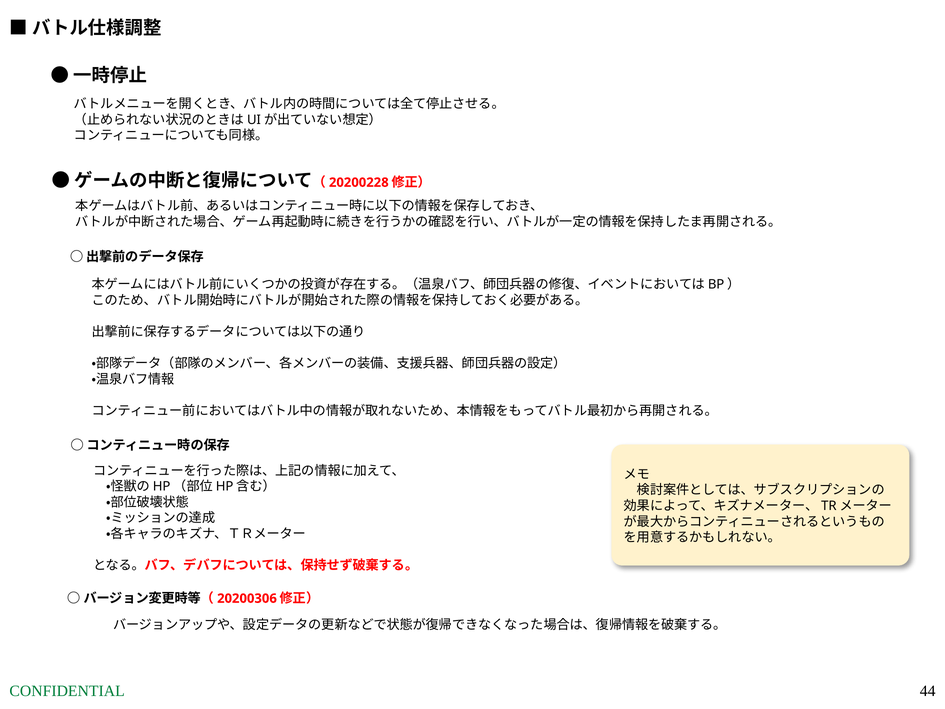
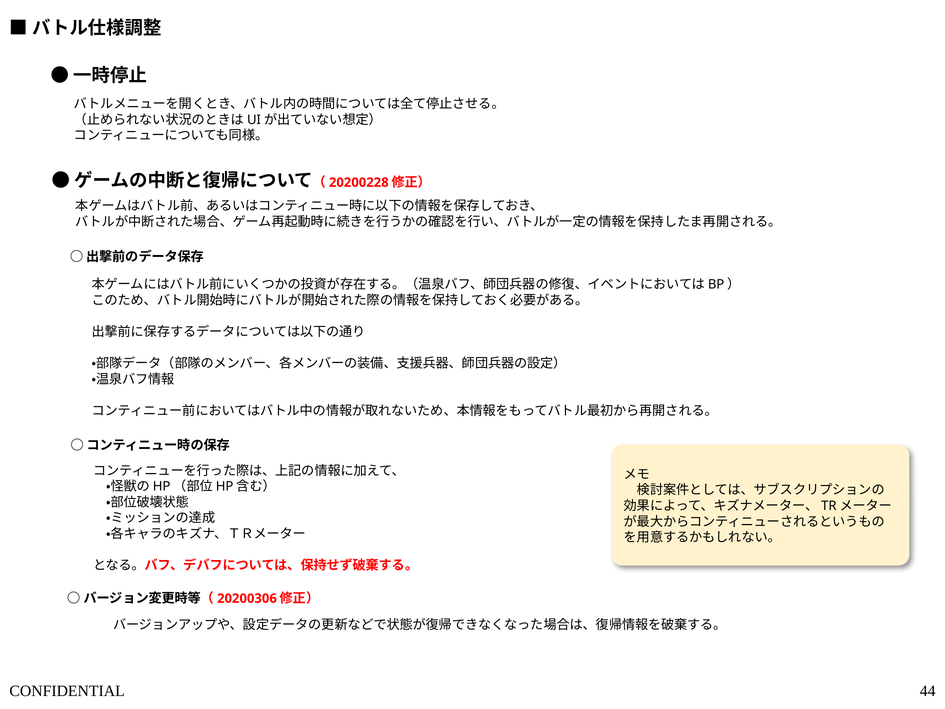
CONFIDENTIAL colour: green -> black (67, 691)
